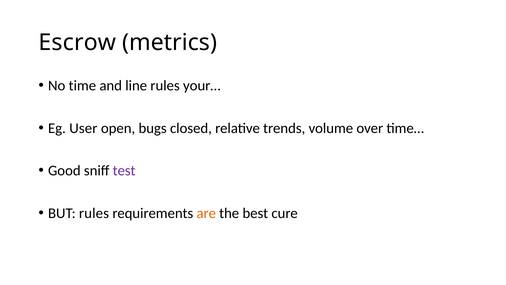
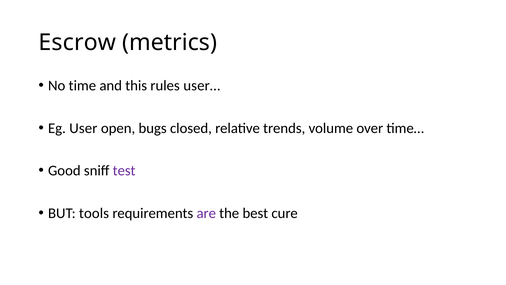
line: line -> this (136, 86)
your…: your… -> user… (202, 86)
BUT rules: rules -> tools (94, 213)
are colour: orange -> purple (206, 213)
